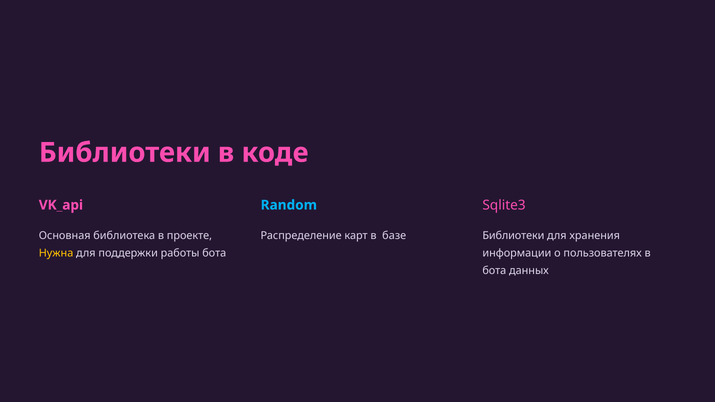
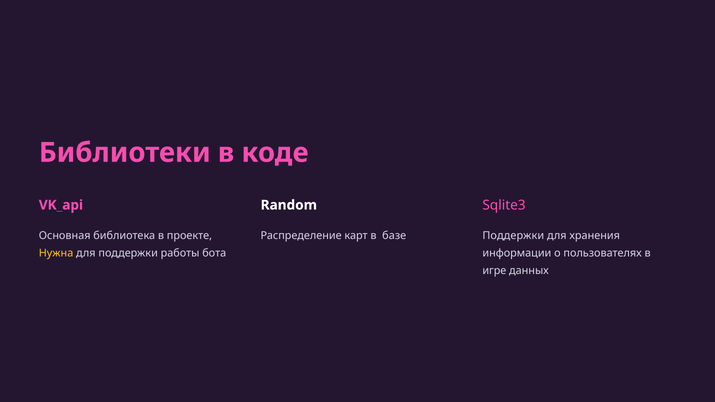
Random colour: light blue -> white (289, 205)
Библиотеки: Библиотеки -> Поддержки (513, 236)
бота: бота -> игре (494, 271)
